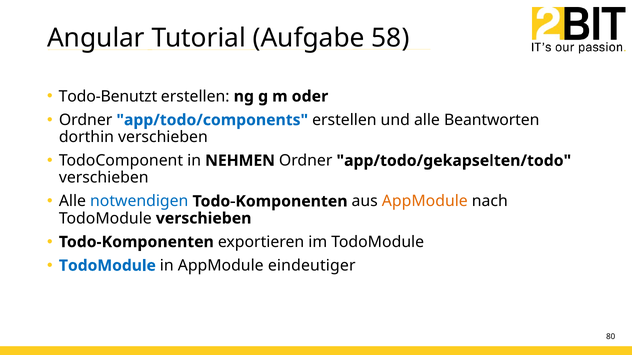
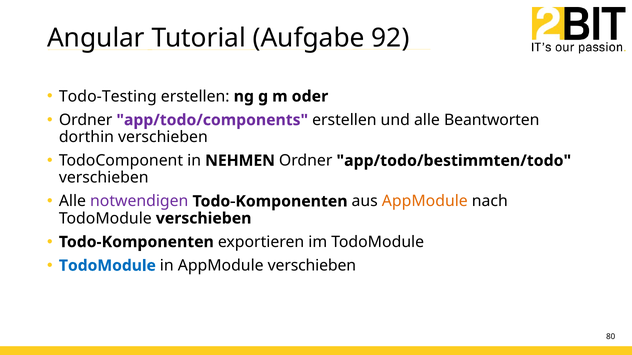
58: 58 -> 92 (390, 38)
Todo-Benutzt: Todo-Benutzt -> Todo-Testing (108, 97)
app/todo/components colour: blue -> purple (212, 120)
app/todo/gekapselten/todo: app/todo/gekapselten/todo -> app/todo/bestimmten/todo (454, 161)
notwendigen colour: blue -> purple (139, 202)
AppModule eindeutiger: eindeutiger -> verschieben (312, 266)
